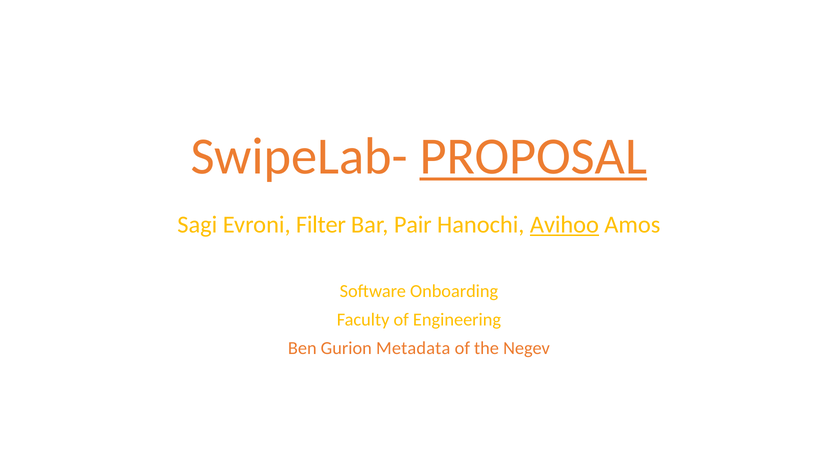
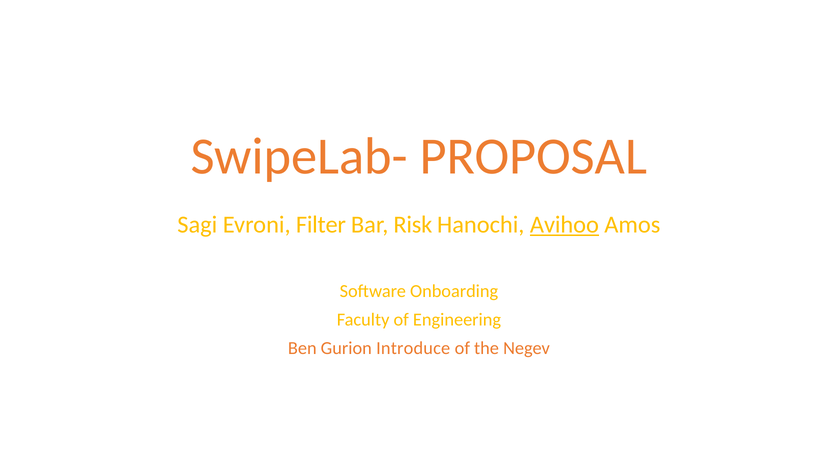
PROPOSAL underline: present -> none (533, 157)
Pair: Pair -> Risk (413, 225)
Metadata: Metadata -> Introduce (413, 348)
